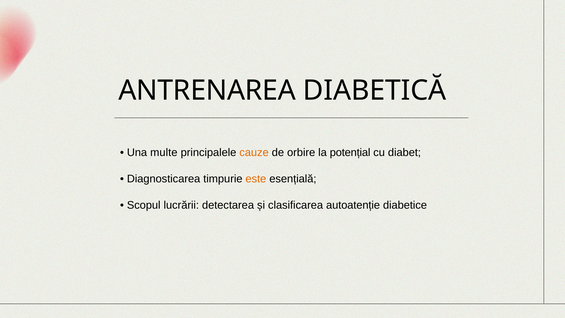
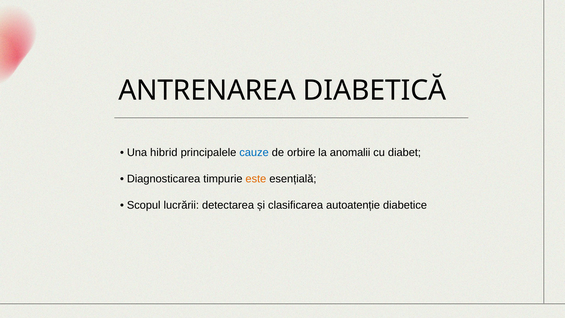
multe: multe -> hibrid (164, 152)
cauze colour: orange -> blue (254, 152)
potențial: potențial -> anomalii (350, 152)
